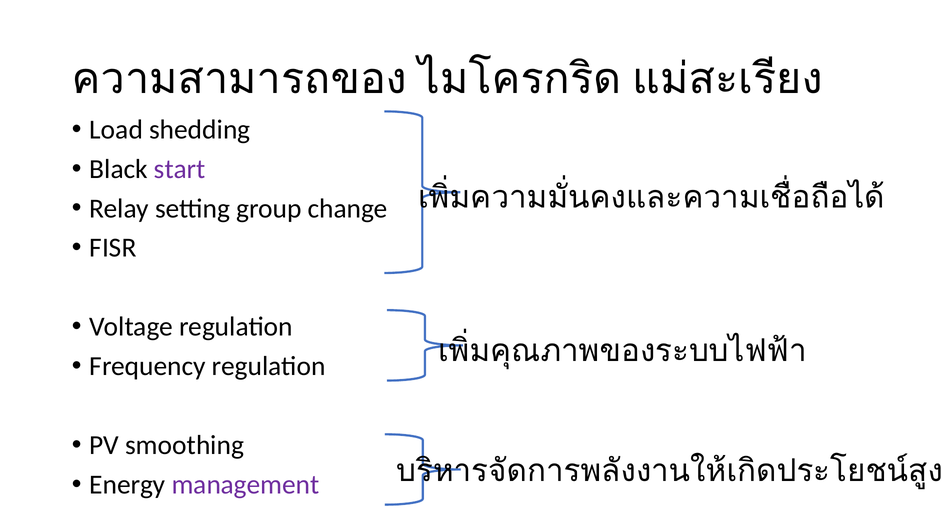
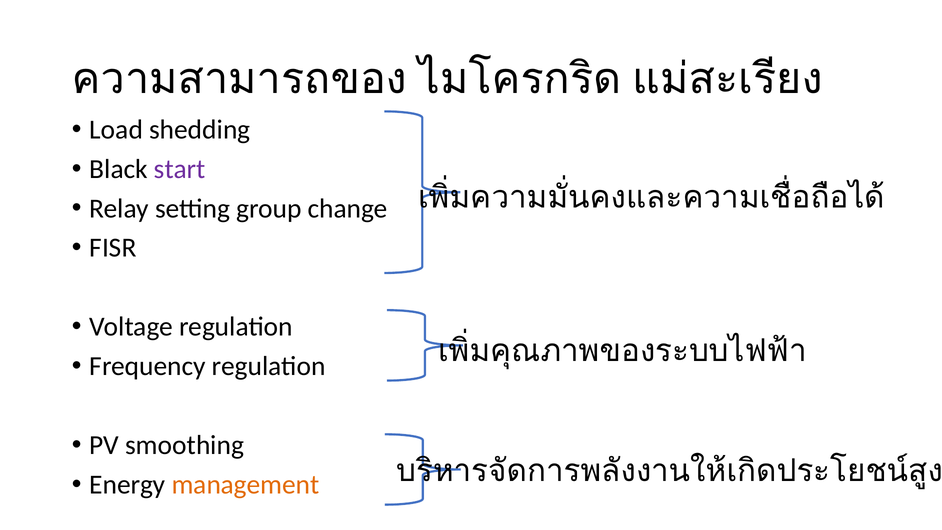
management colour: purple -> orange (245, 484)
